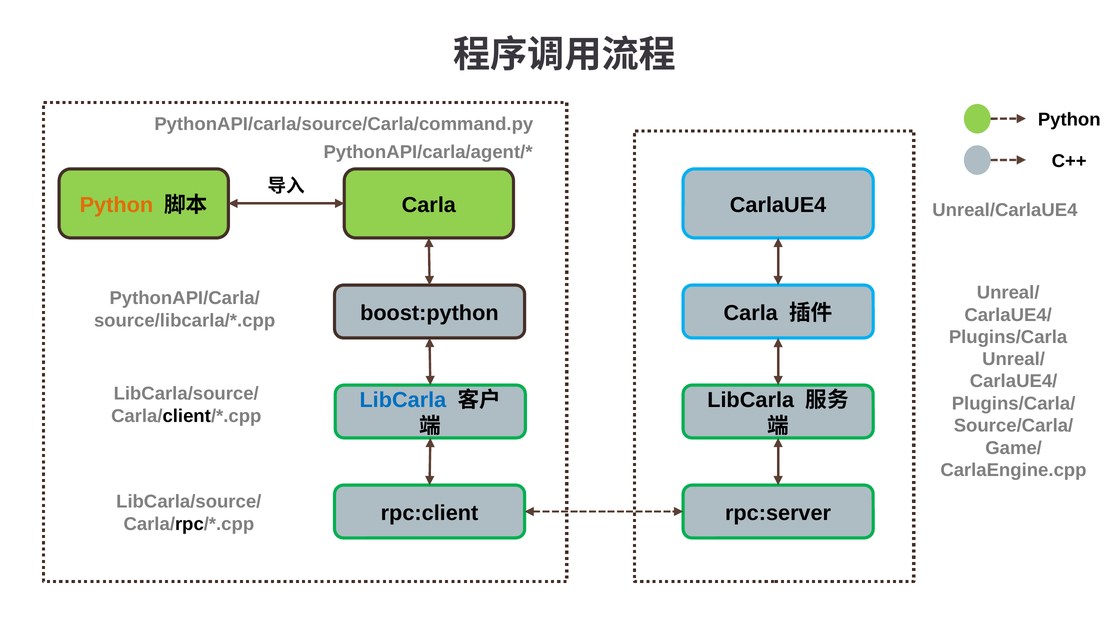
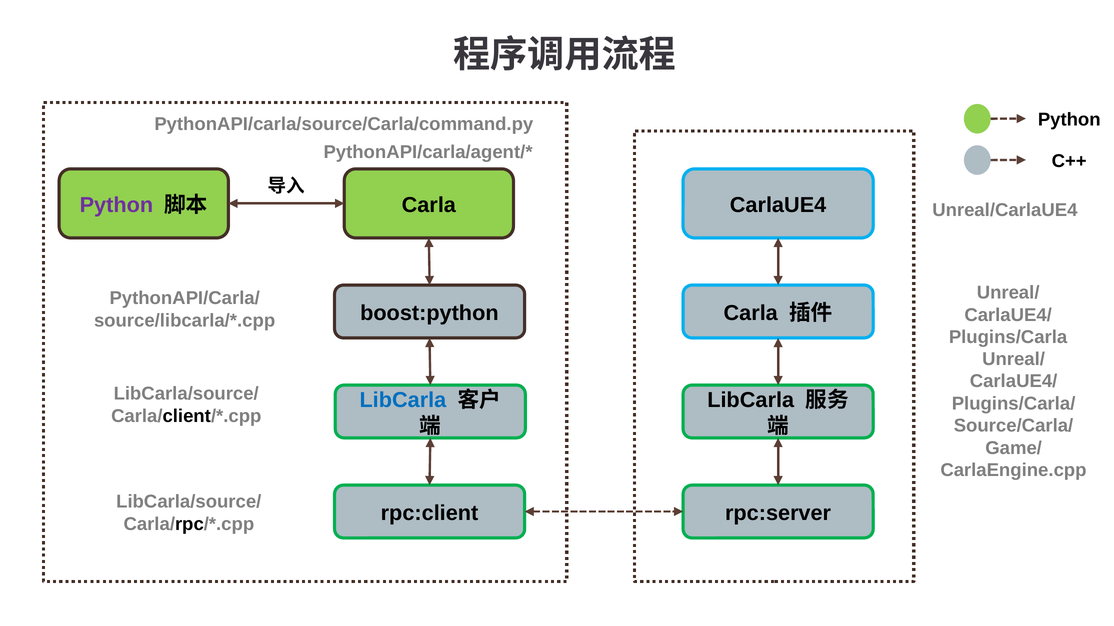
Python colour: orange -> purple (116, 205)
